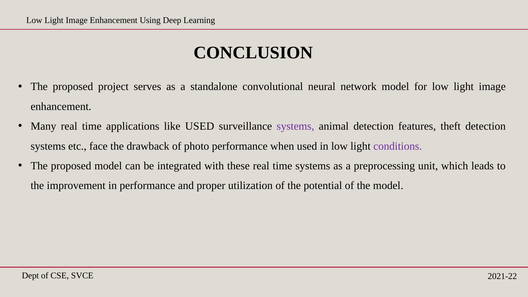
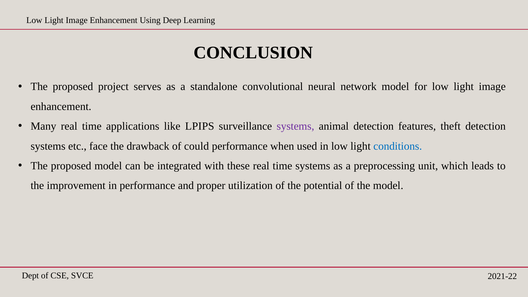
like USED: USED -> LPIPS (200, 126)
photo: photo -> could (197, 146)
conditions colour: purple -> blue (398, 146)
